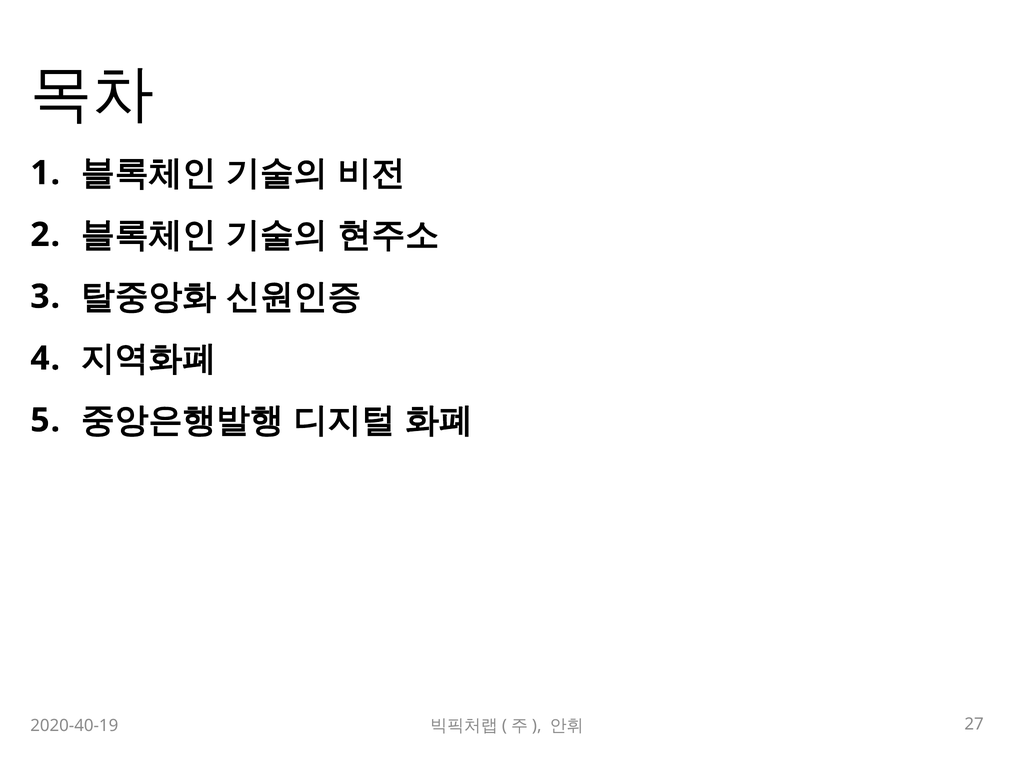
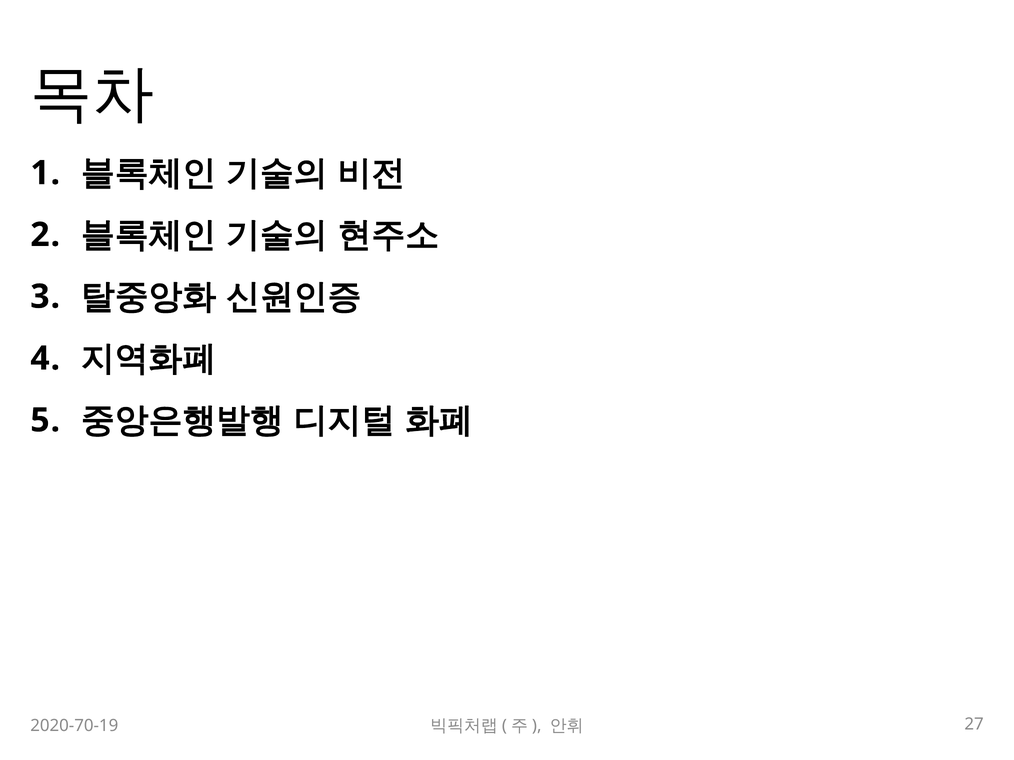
2020-40-19: 2020-40-19 -> 2020-70-19 (74, 726)
